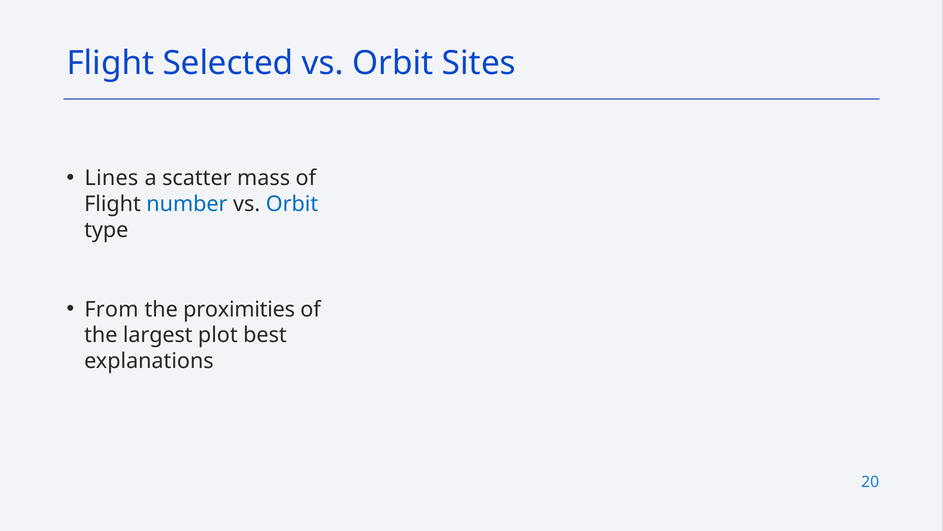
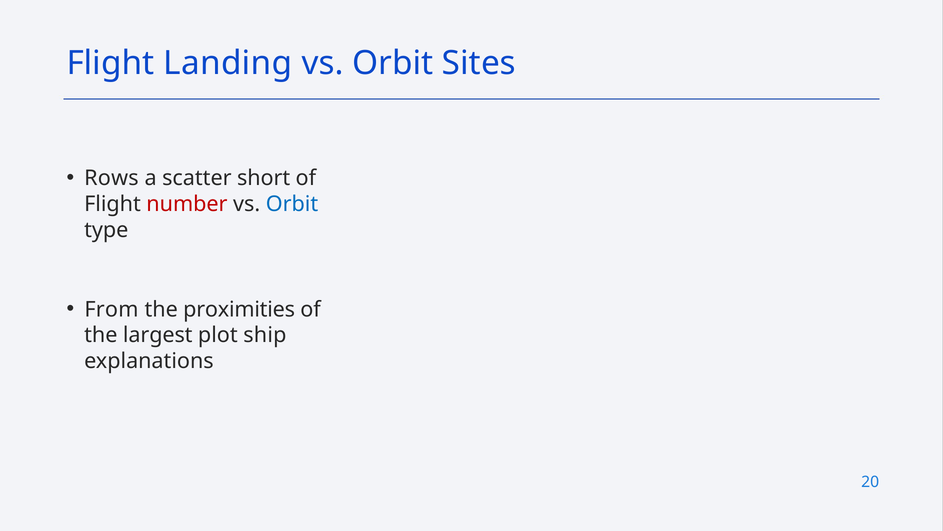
Selected: Selected -> Landing (228, 63)
Lines: Lines -> Rows (111, 178)
mass: mass -> short (264, 178)
number colour: blue -> red (187, 204)
best: best -> ship (265, 335)
